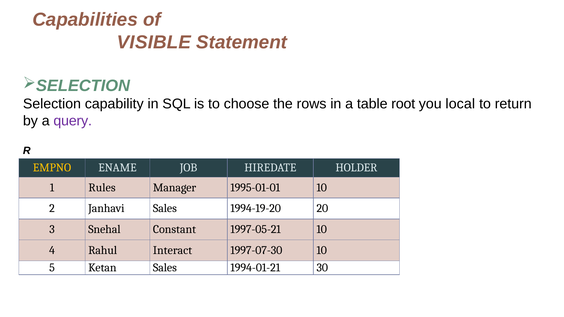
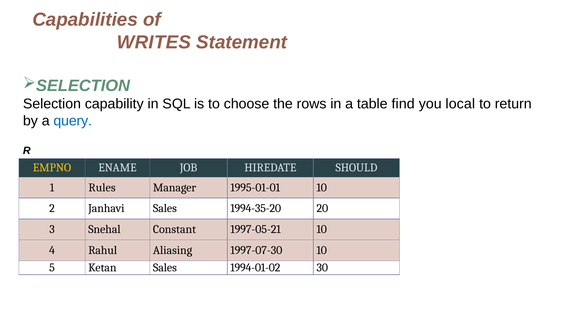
VISIBLE: VISIBLE -> WRITES (154, 42)
root: root -> find (403, 104)
query colour: purple -> blue (73, 121)
HOLDER: HOLDER -> SHOULD (356, 168)
1994-19-20: 1994-19-20 -> 1994-35-20 (256, 209)
Interact: Interact -> Aliasing (173, 250)
1994-01-21: 1994-01-21 -> 1994-01-02 (255, 268)
